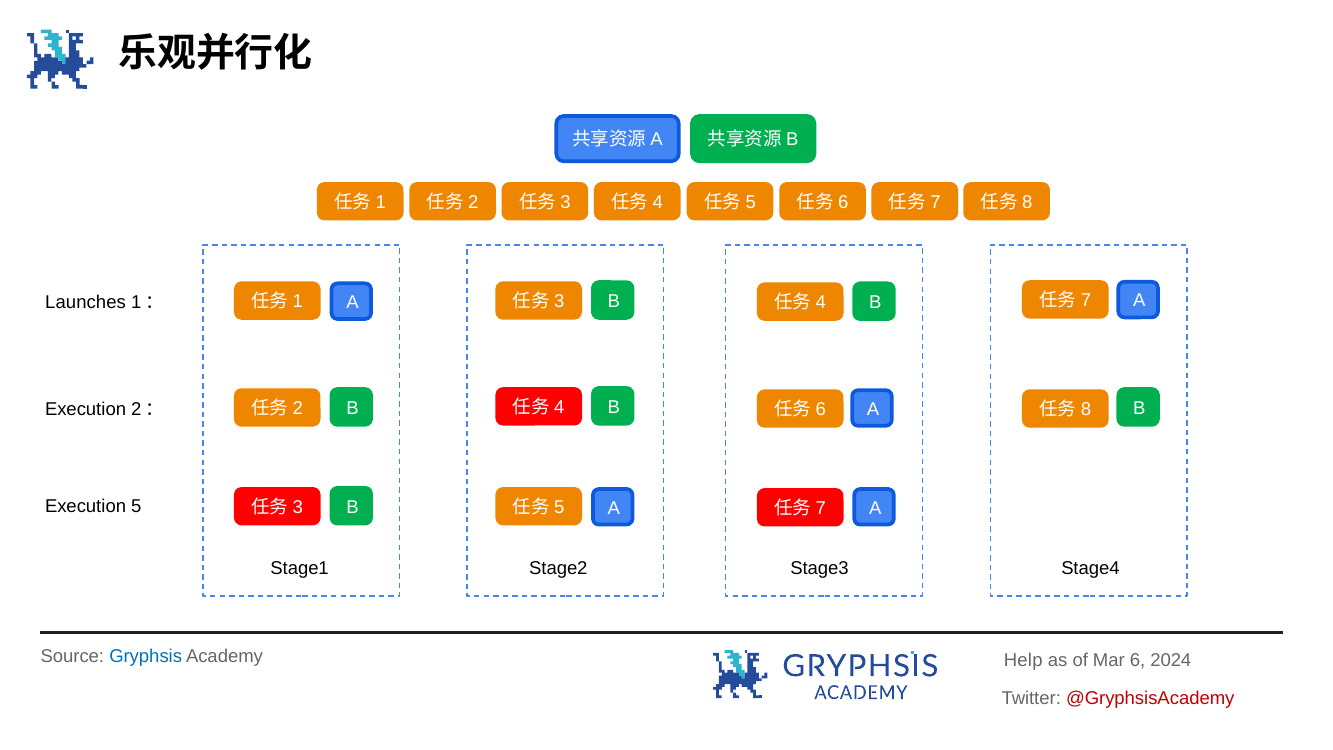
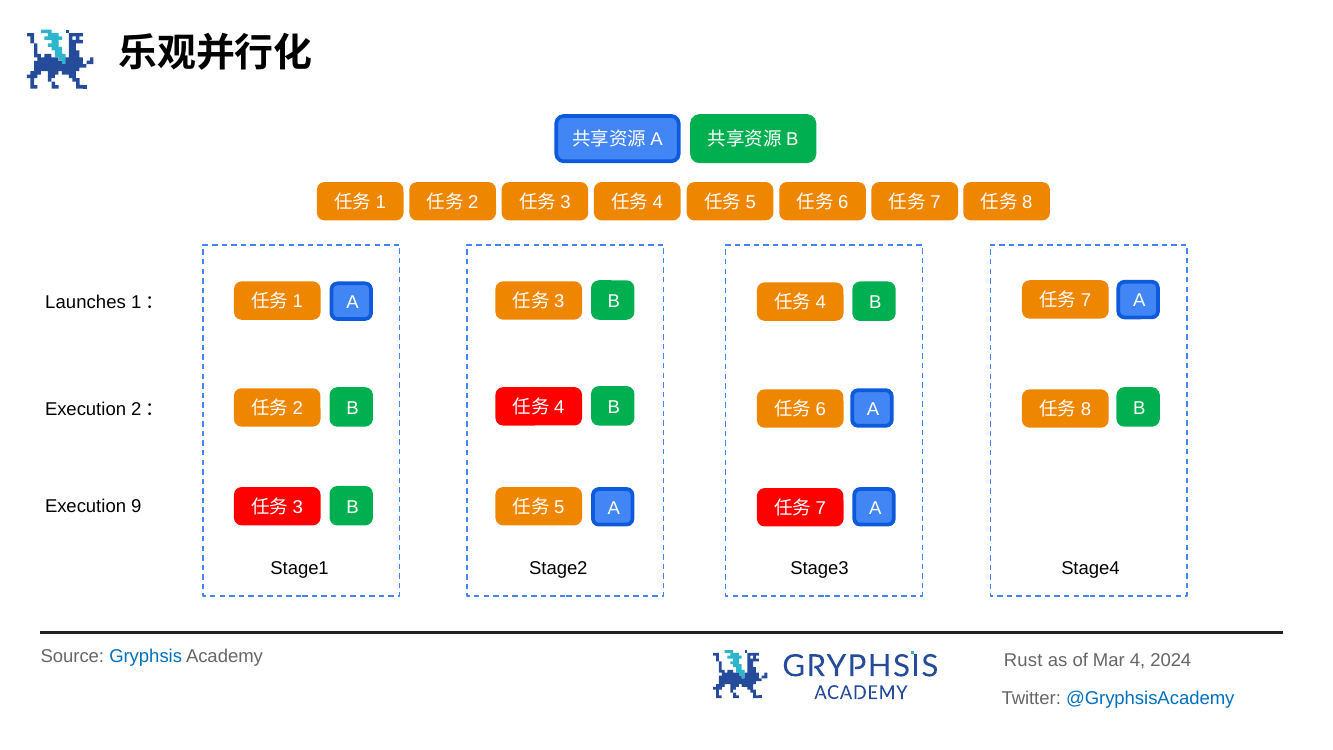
5: 5 -> 9 (136, 507)
Help: Help -> Rust (1023, 660)
6: 6 -> 4 (1138, 660)
@GryphsisAcademy colour: red -> blue (1150, 698)
